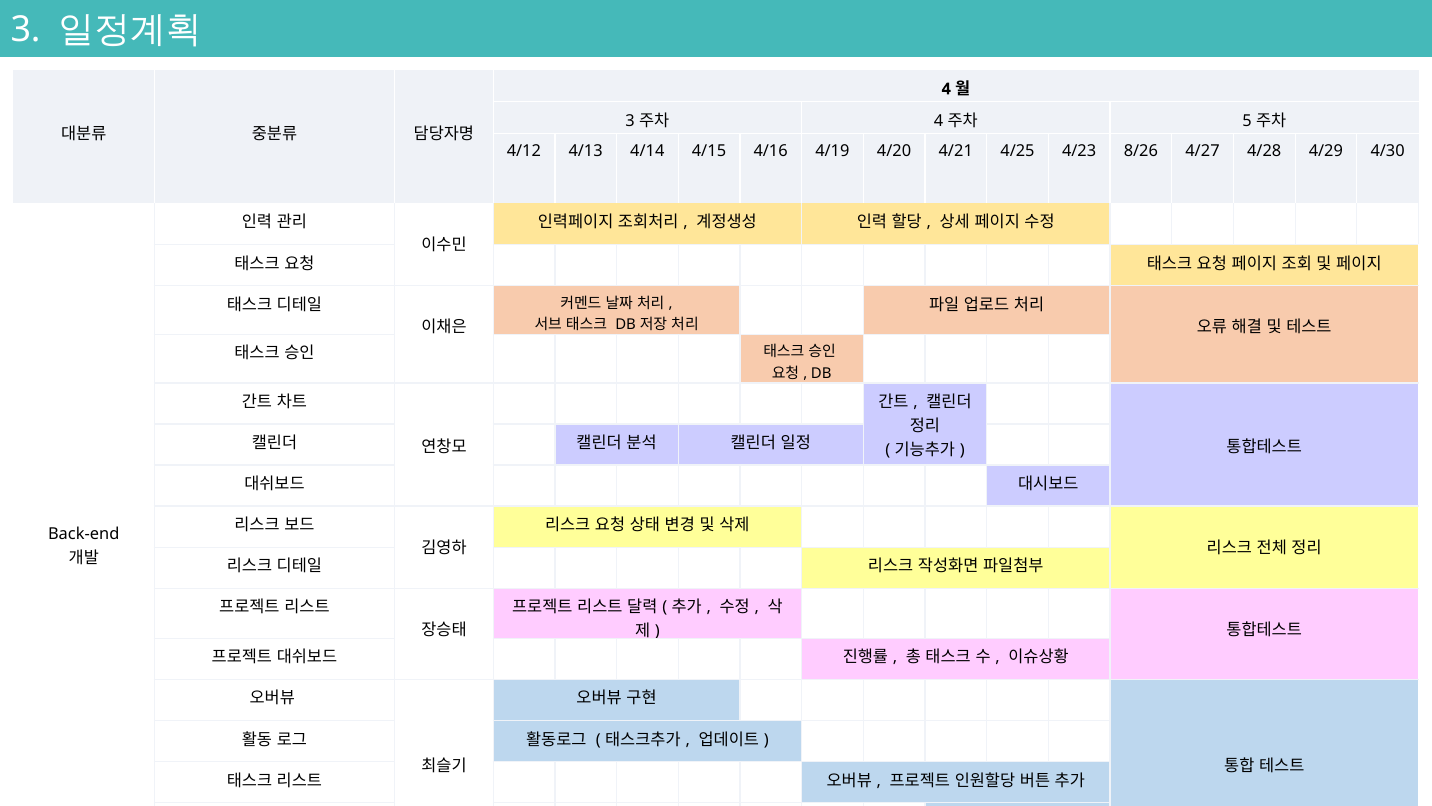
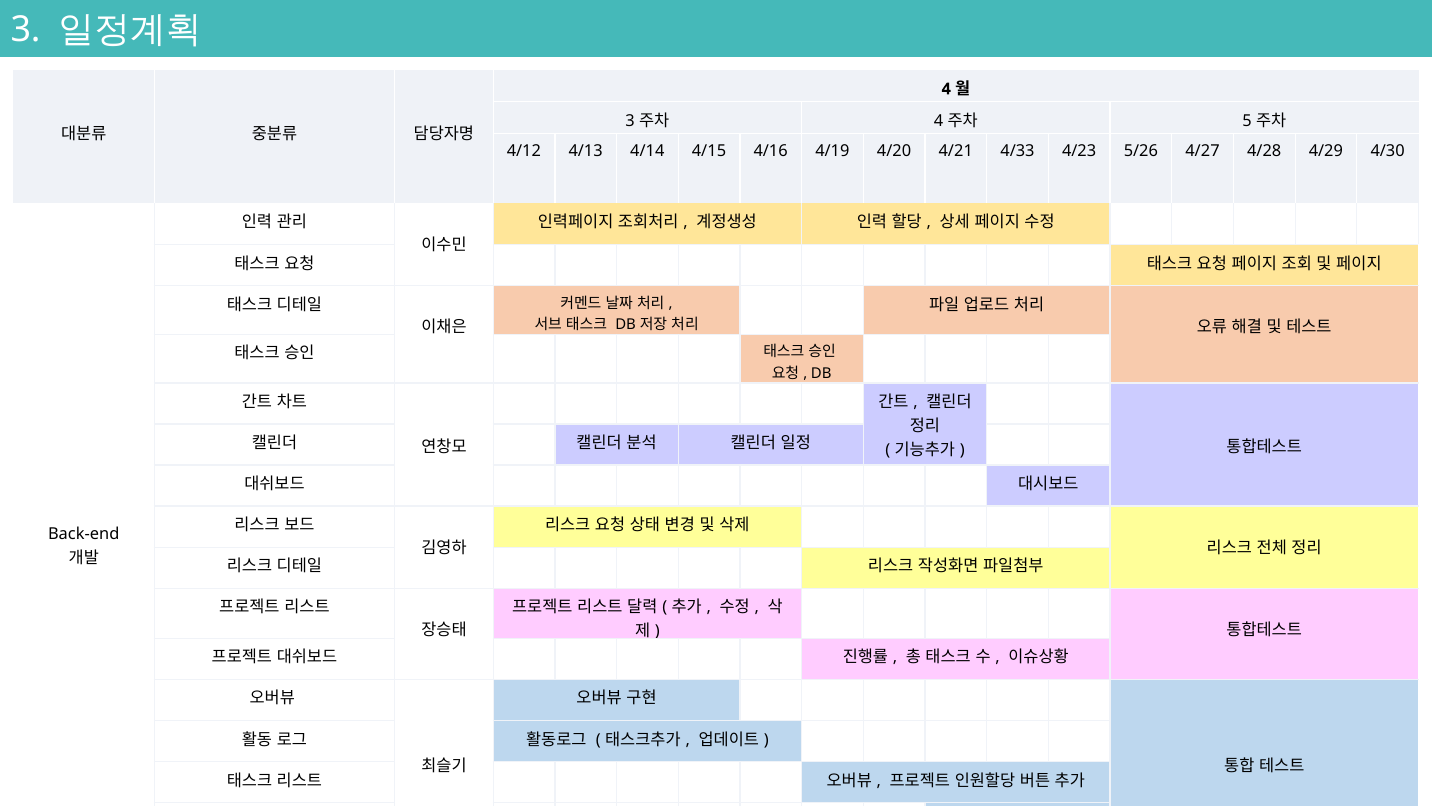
4/25: 4/25 -> 4/33 (1017, 151)
8/26: 8/26 -> 5/26 (1141, 151)
